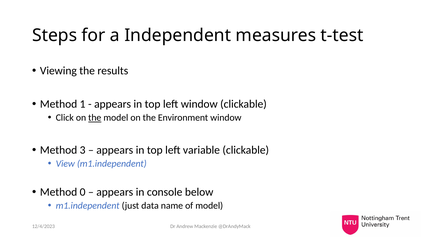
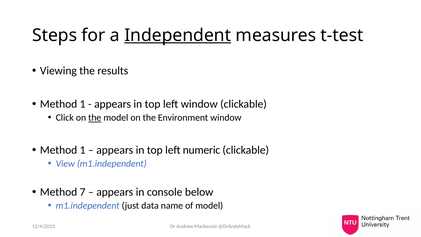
Independent underline: none -> present (178, 35)
3: 3 -> 1 (83, 150)
variable: variable -> numeric (202, 150)
0: 0 -> 7 (83, 192)
